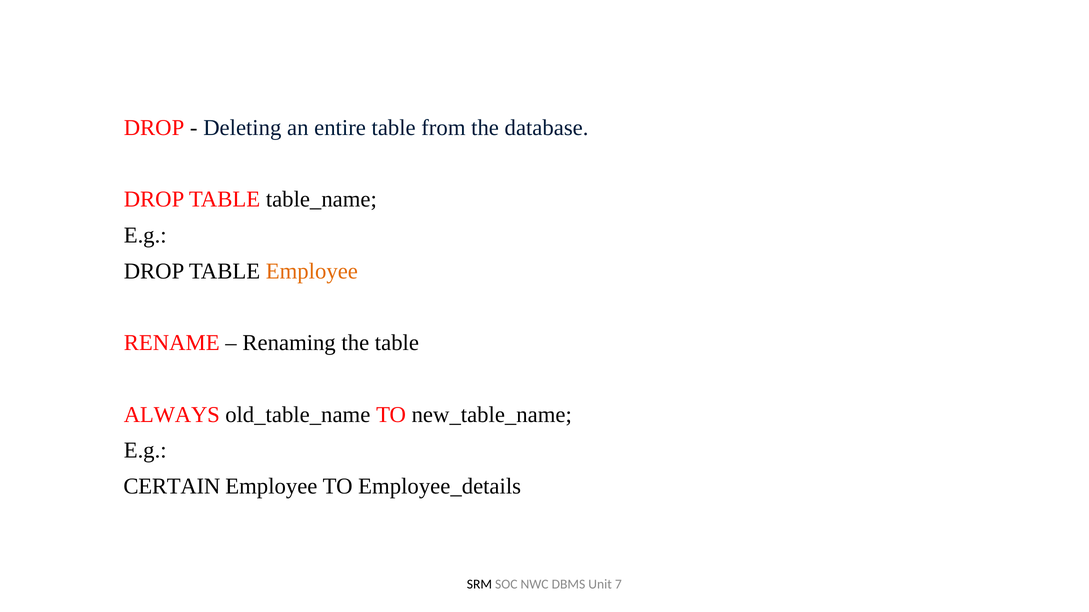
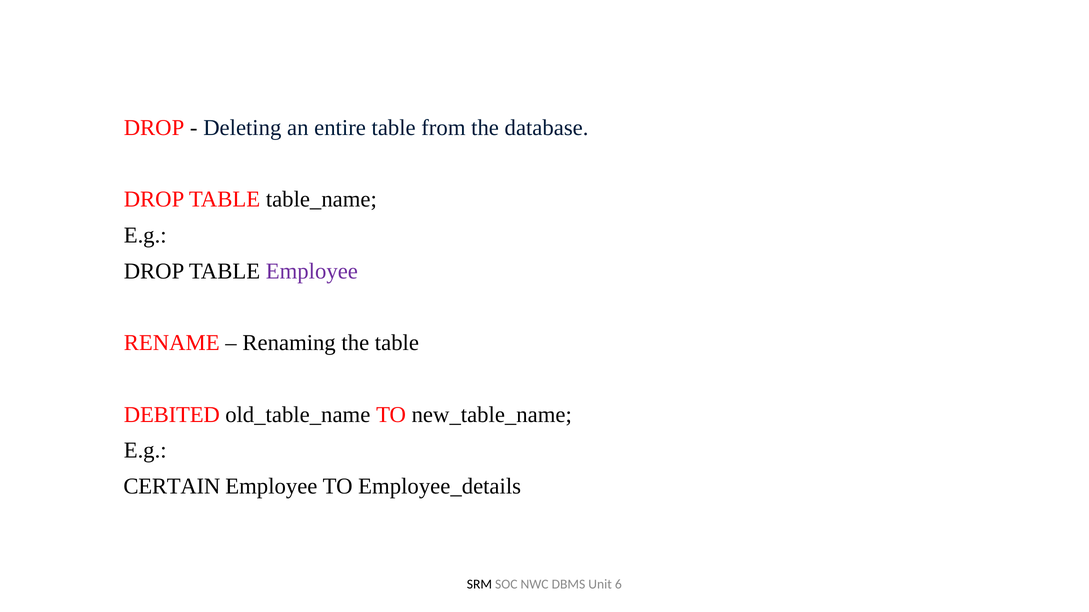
Employee colour: orange -> purple (312, 271)
ALWAYS: ALWAYS -> DEBITED (172, 415)
7: 7 -> 6 (618, 585)
